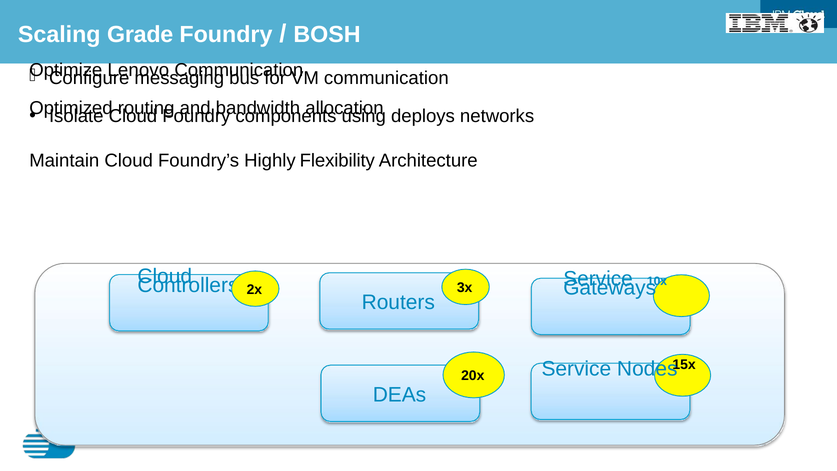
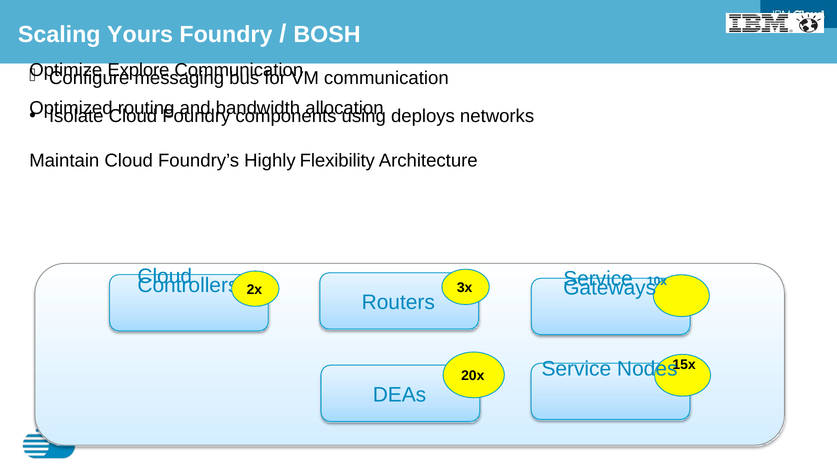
Grade: Grade -> Yours (140, 34)
Lenovo: Lenovo -> Explore (138, 70)
